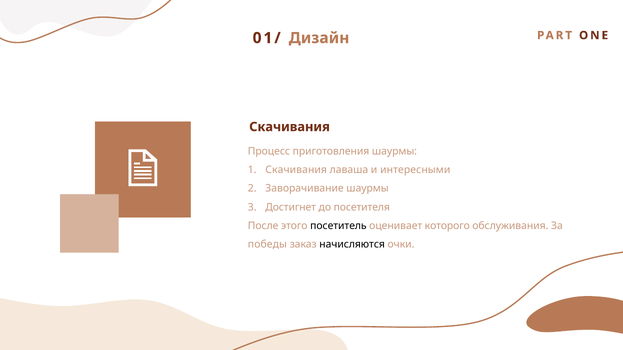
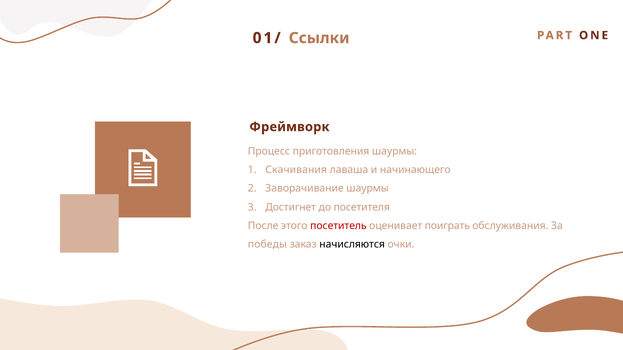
Дизайн: Дизайн -> Ссылки (319, 38)
Скачивания: Скачивания -> Фреймворк (289, 127)
интересными: интересными -> начинающего (415, 170)
посетитель colour: black -> red (338, 226)
которого: которого -> поиграть (447, 226)
